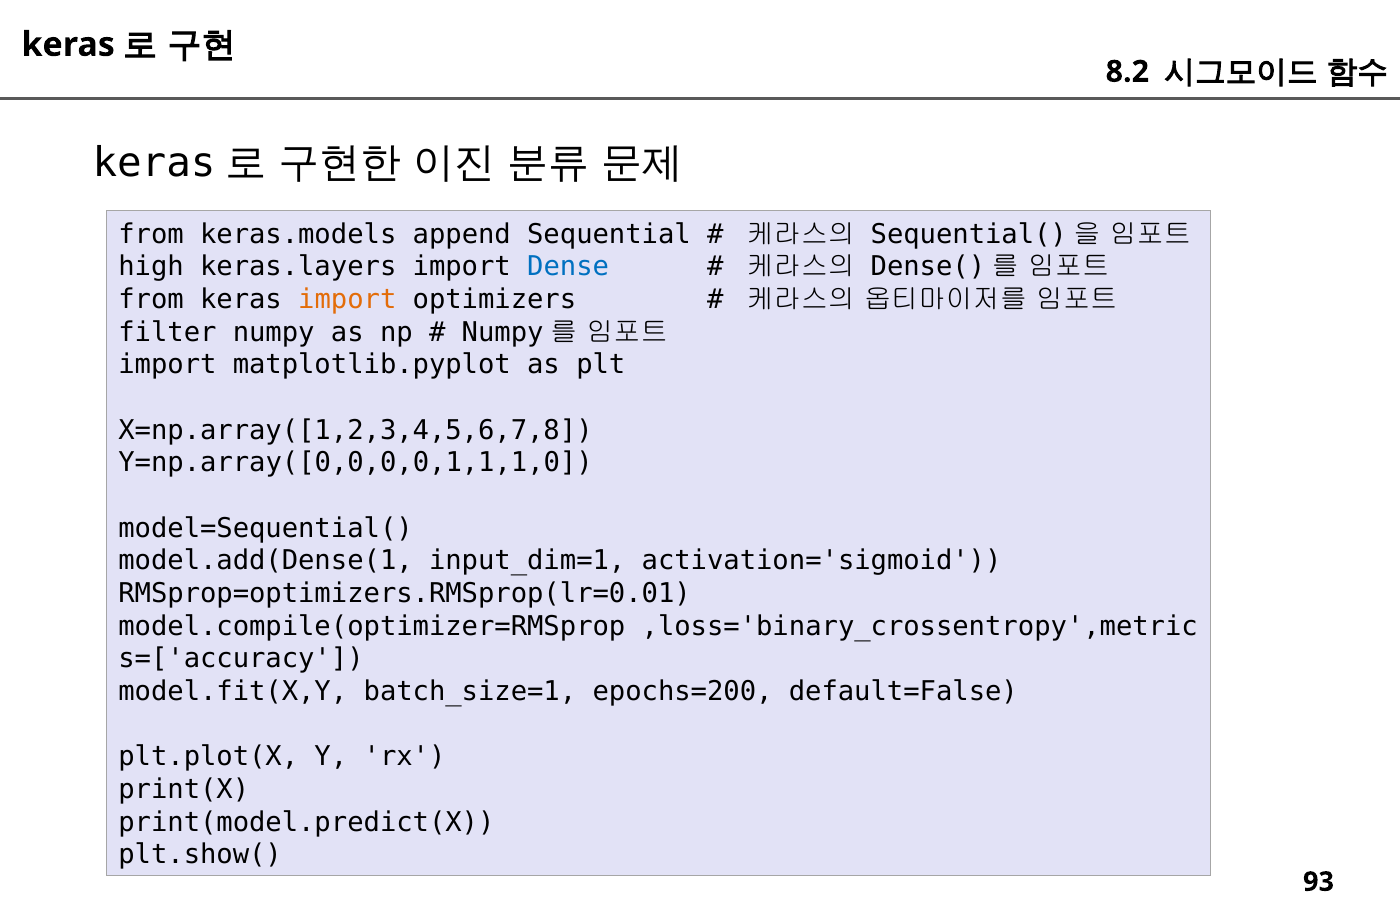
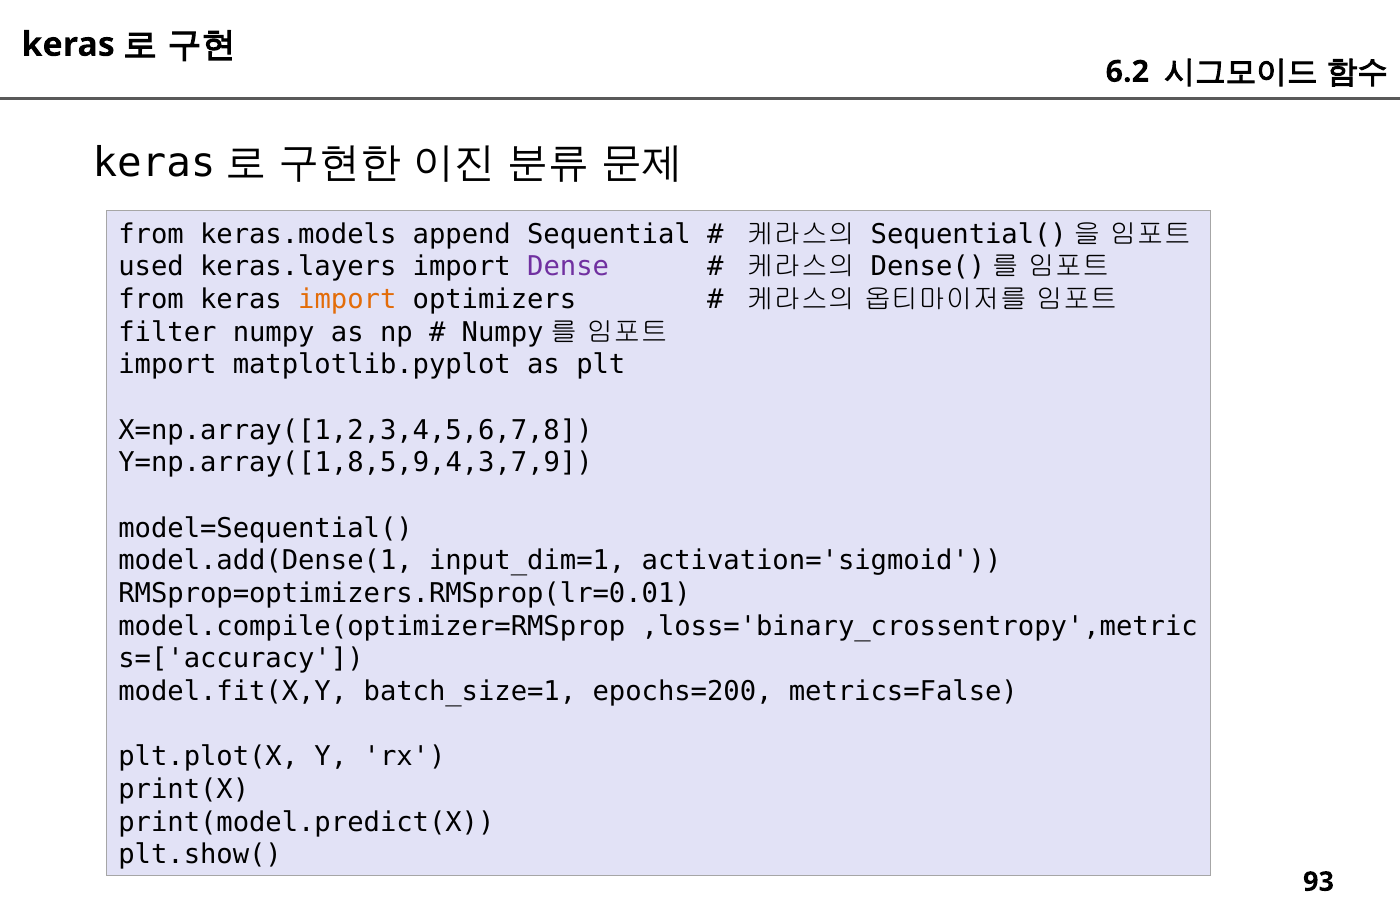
8.2: 8.2 -> 6.2 (1127, 72)
high: high -> used (151, 267)
Dense colour: blue -> purple (568, 267)
Y=np.array([0,0,0,0,1,1,1,0: Y=np.array([0,0,0,0,1,1,1,0 -> Y=np.array([1,8,5,9,4,3,7,9 (356, 463)
default=False: default=False -> metrics=False (903, 692)
